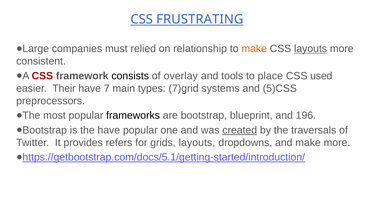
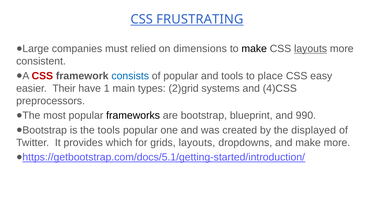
relationship: relationship -> dimensions (200, 49)
make colour: orange -> black (254, 49)
consists colour: black -> blue (130, 76)
of overlay: overlay -> popular (181, 76)
used: used -> easy (321, 76)
7: 7 -> 1 (107, 88)
7)grid: 7)grid -> 2)grid (184, 88)
5)CSS: 5)CSS -> 4)CSS (280, 88)
196: 196 -> 990 (306, 115)
the have: have -> tools (109, 130)
created underline: present -> none (240, 130)
traversals: traversals -> displayed (314, 130)
refers: refers -> which (119, 142)
